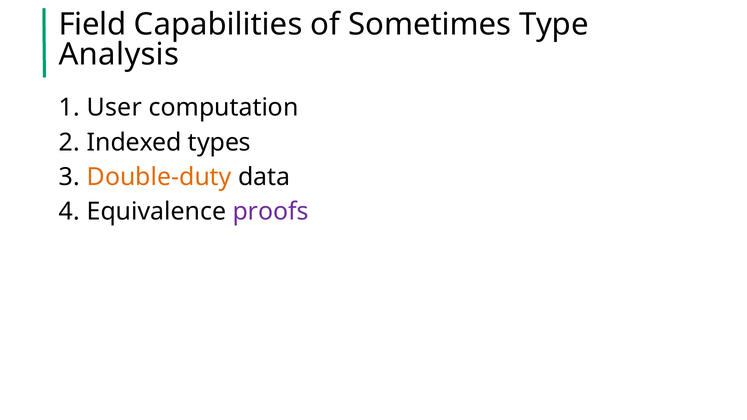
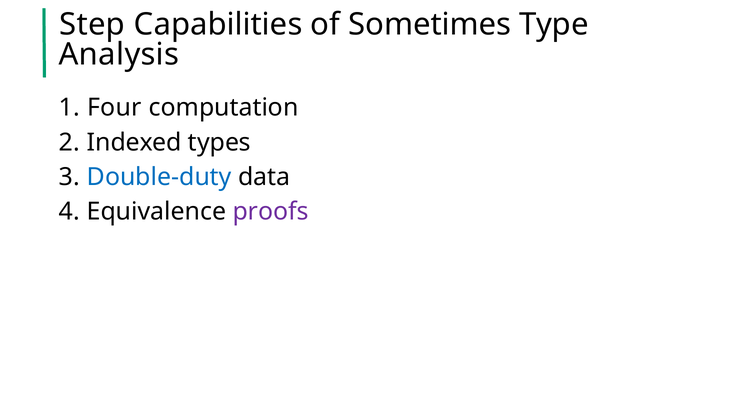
Field: Field -> Step (92, 24)
User: User -> Four (114, 108)
Double-duty colour: orange -> blue (159, 177)
